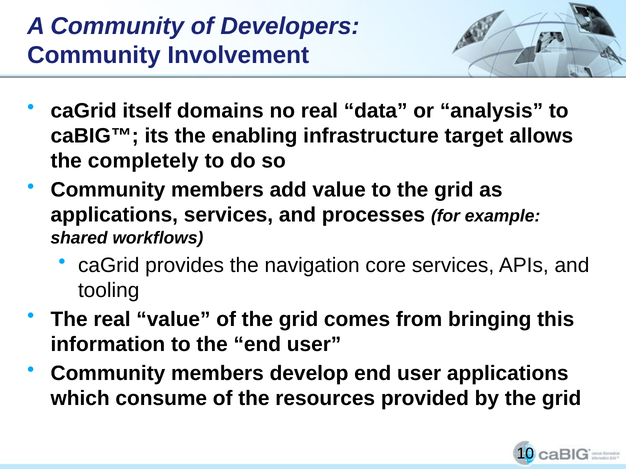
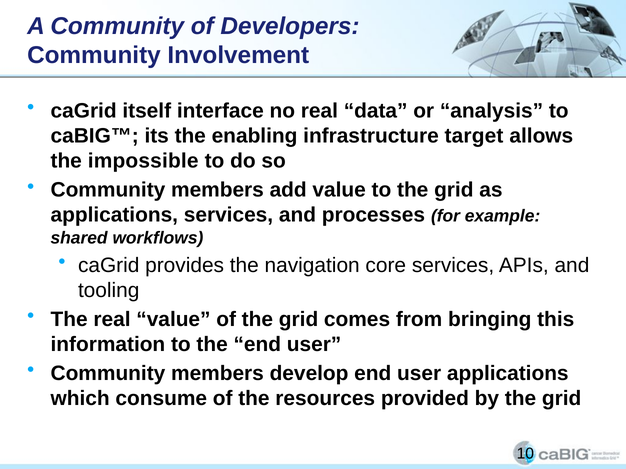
domains: domains -> interface (220, 111)
completely: completely -> impossible (143, 161)
